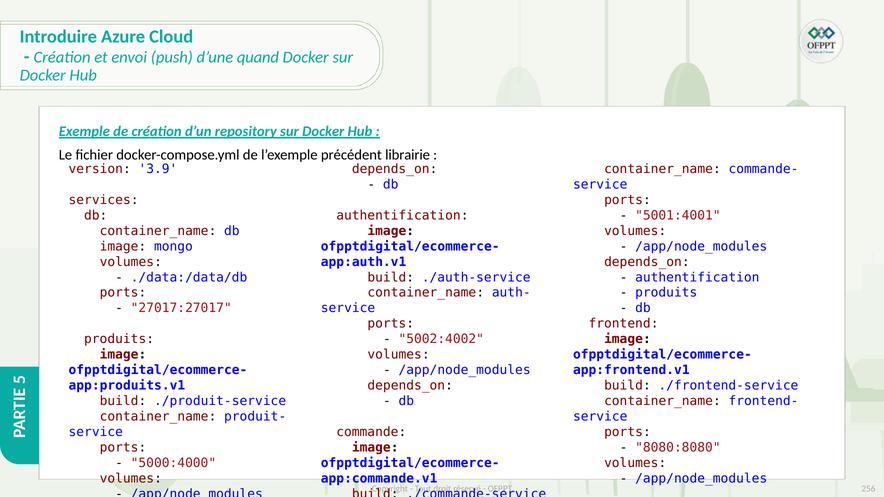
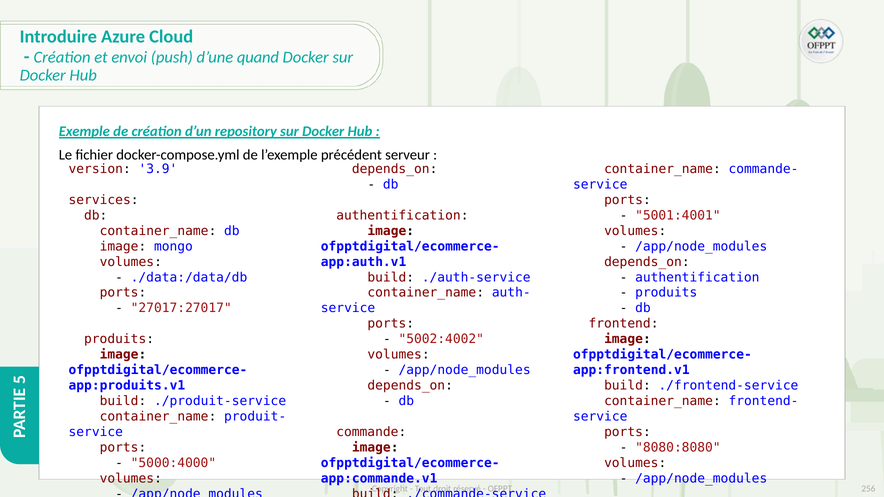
librairie: librairie -> serveur (408, 155)
